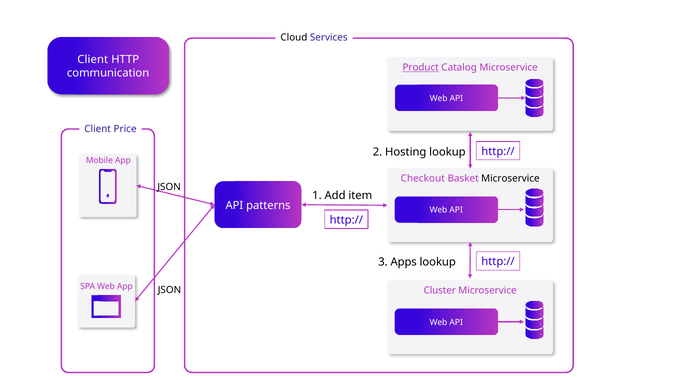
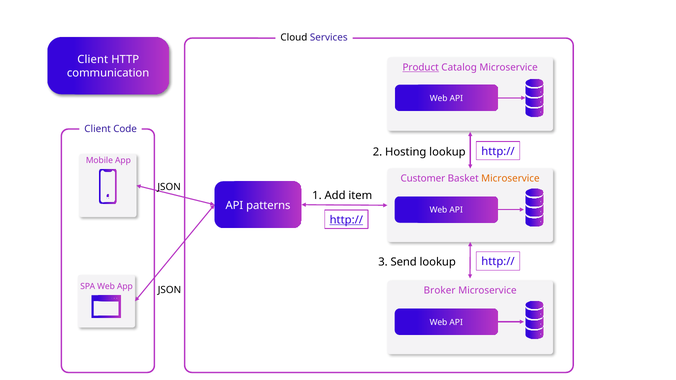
Price: Price -> Code (125, 129)
Checkout: Checkout -> Customer (423, 179)
Microservice colour: black -> orange (510, 179)
http:// underline: none -> present (346, 220)
Apps: Apps -> Send (404, 262)
Cluster: Cluster -> Broker (440, 291)
